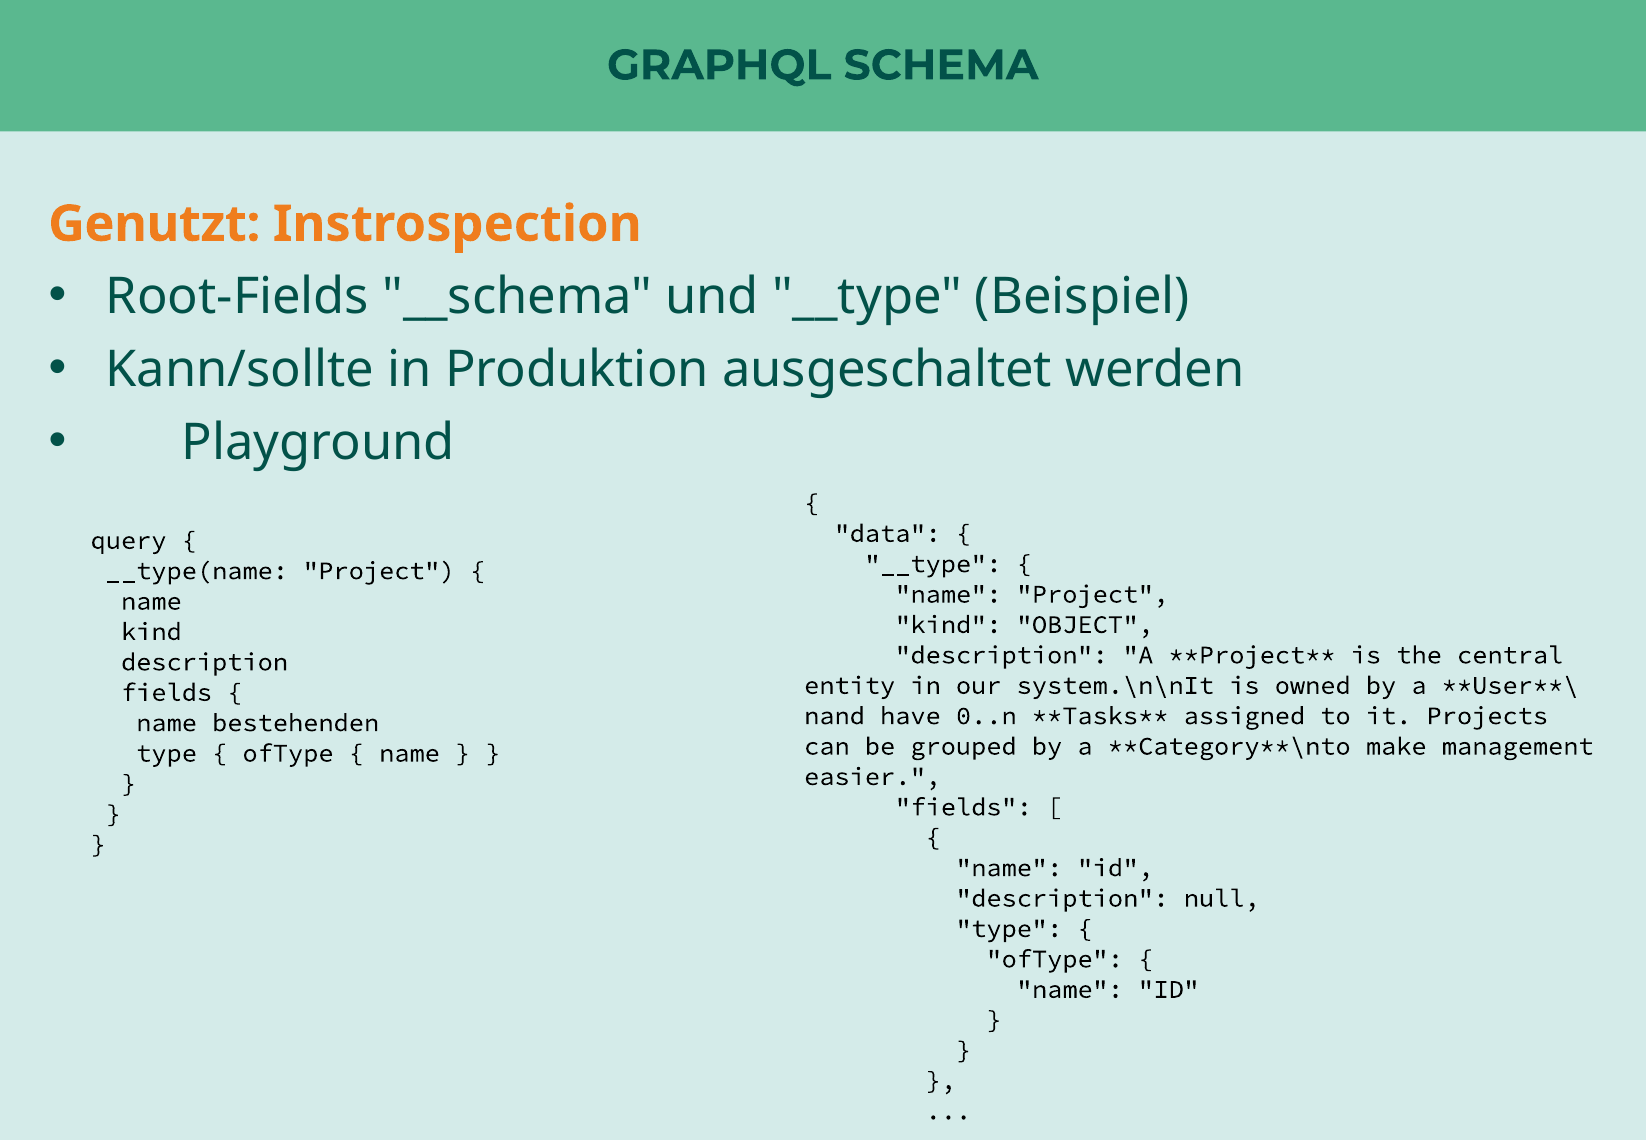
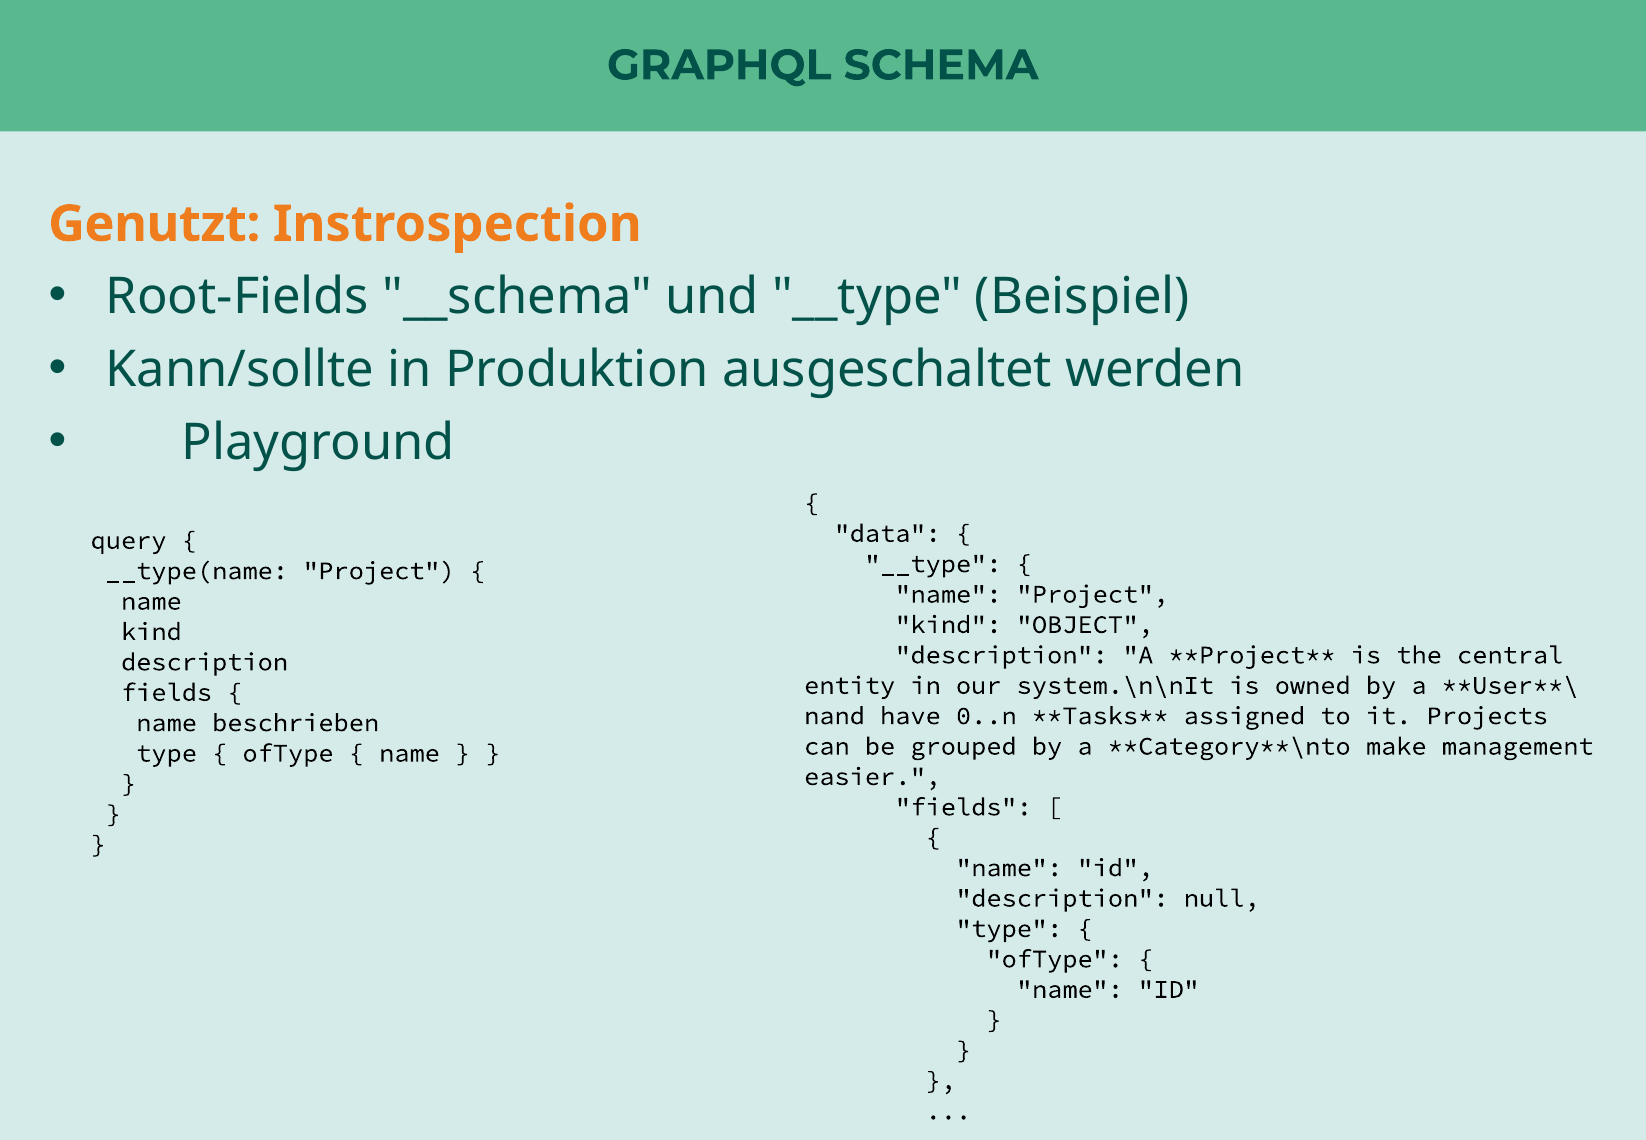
bestehenden: bestehenden -> beschrieben (296, 723)
